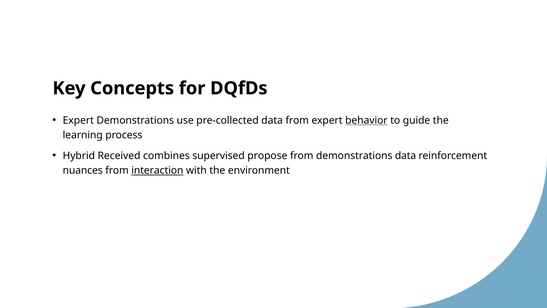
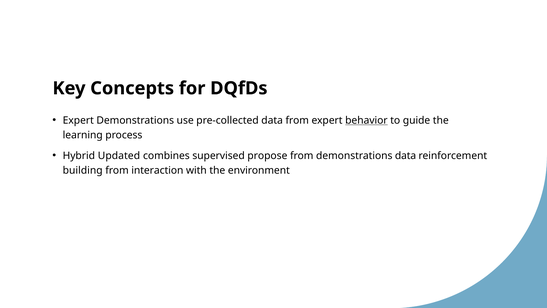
Received: Received -> Updated (119, 156)
nuances: nuances -> building (83, 170)
interaction underline: present -> none (157, 170)
